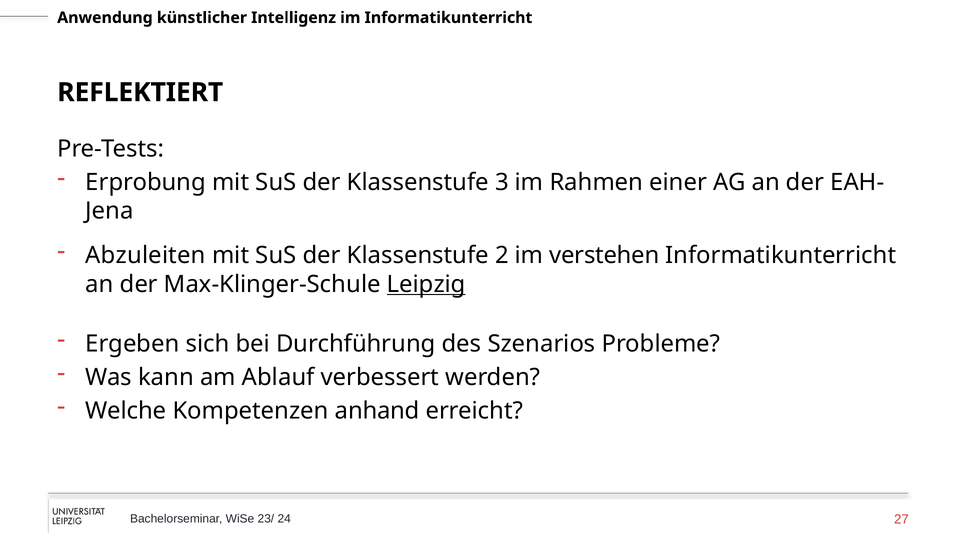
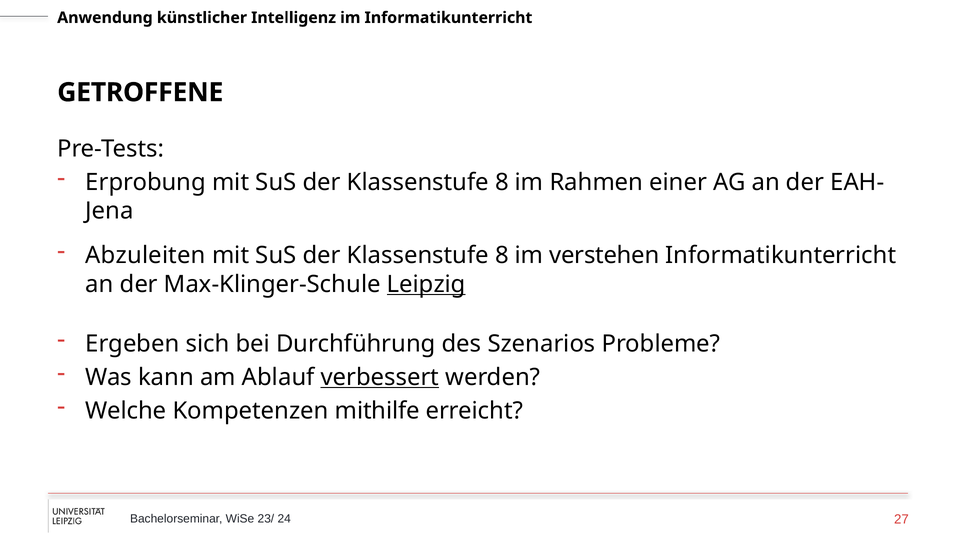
REFLEKTIERT: REFLEKTIERT -> GETROFFENE (140, 92)
3: 3 -> 8 (502, 182)
2: 2 -> 8 (502, 255)
verbessert underline: none -> present (380, 377)
anhand: anhand -> mithilfe (377, 410)
